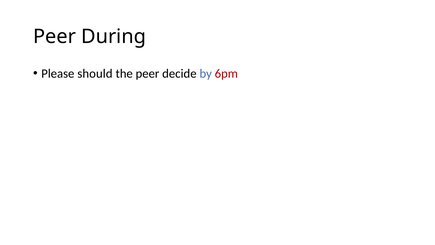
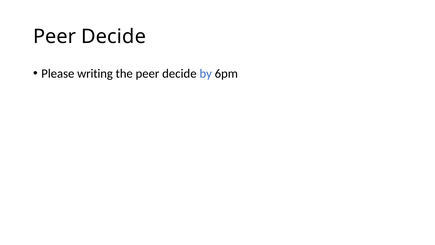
During: During -> Decide (114, 37)
should: should -> writing (95, 74)
6pm colour: red -> black (226, 74)
